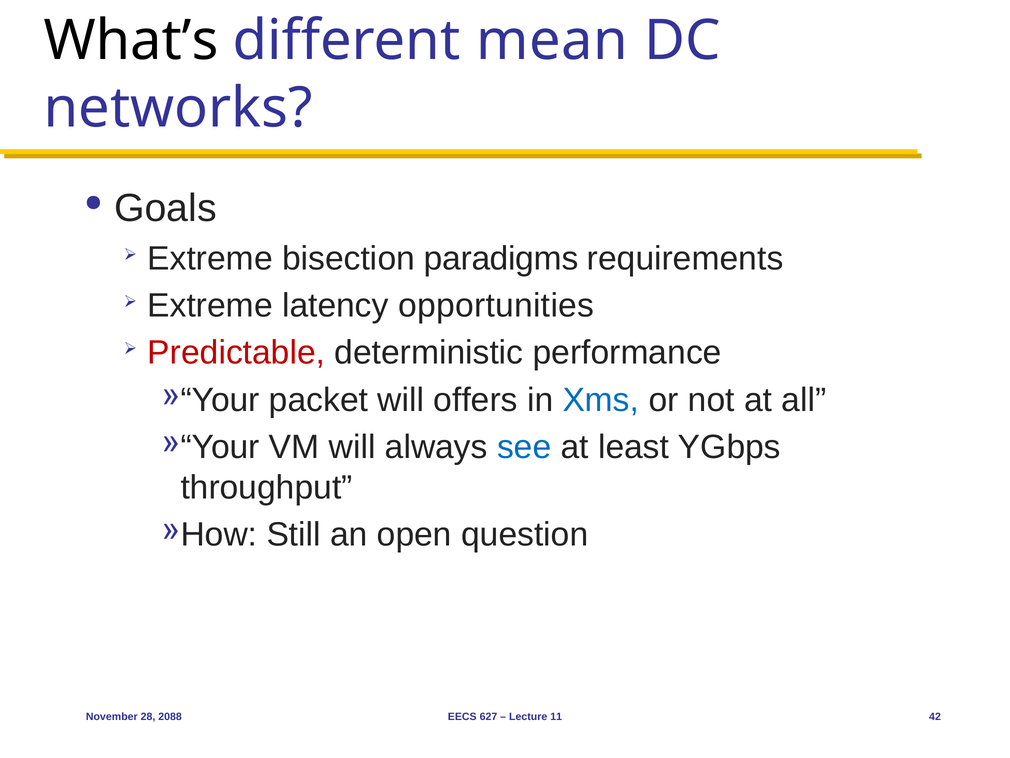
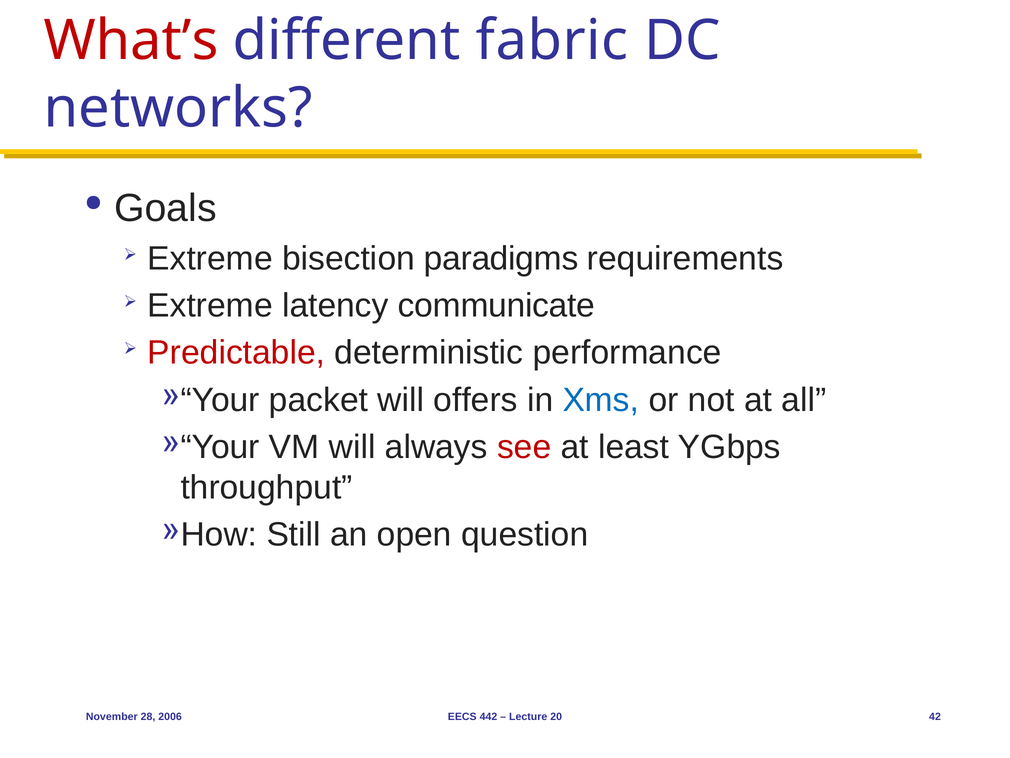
What’s colour: black -> red (131, 41)
mean: mean -> fabric (552, 41)
opportunities: opportunities -> communicate (496, 305)
see colour: blue -> red (524, 447)
2088: 2088 -> 2006 (170, 716)
627: 627 -> 442 (488, 716)
11: 11 -> 20 (556, 716)
